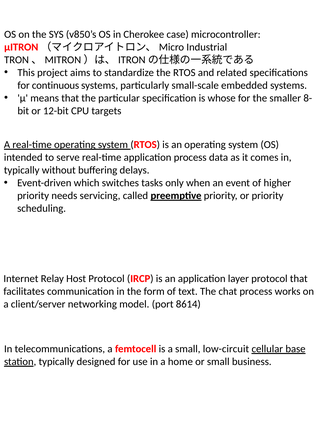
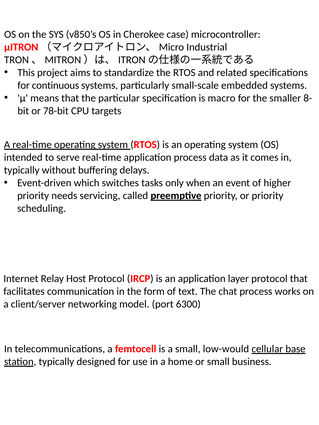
whose: whose -> macro (222, 98)
12-bit: 12-bit -> 78-bit (56, 111)
8614: 8614 -> 6300 (188, 304)
low-circuit: low-circuit -> low-would (226, 349)
